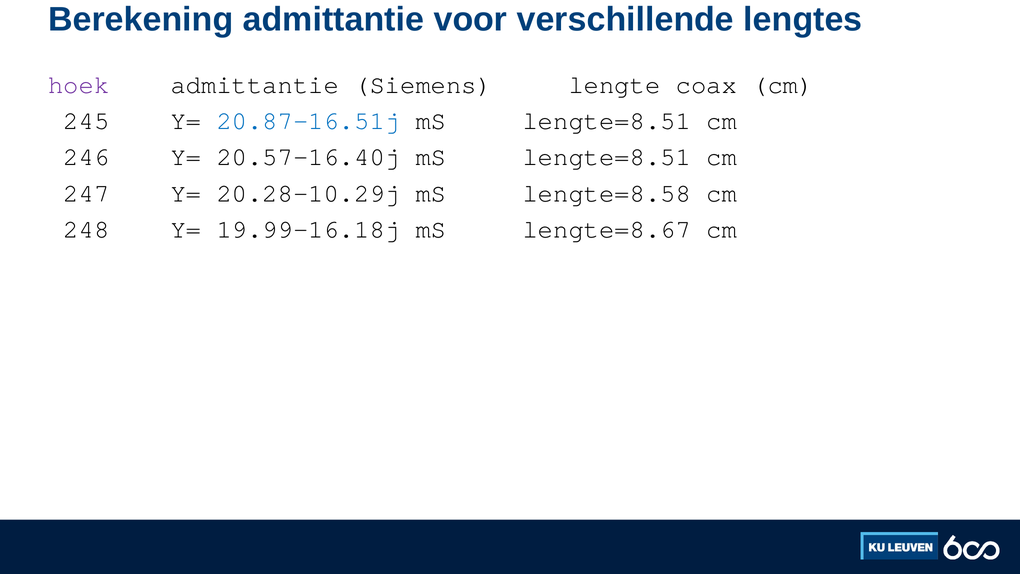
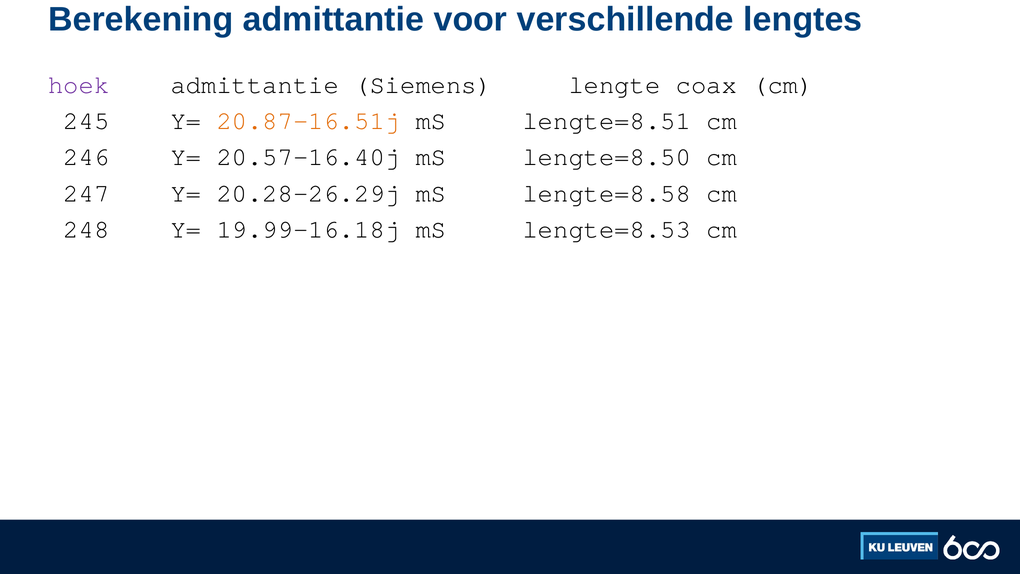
20.87-16.51j colour: blue -> orange (308, 121)
20.57-16.40j mS lengte=8.51: lengte=8.51 -> lengte=8.50 (607, 157)
20.28-10.29j: 20.28-10.29j -> 20.28-26.29j (308, 193)
lengte=8.67: lengte=8.67 -> lengte=8.53 (607, 229)
